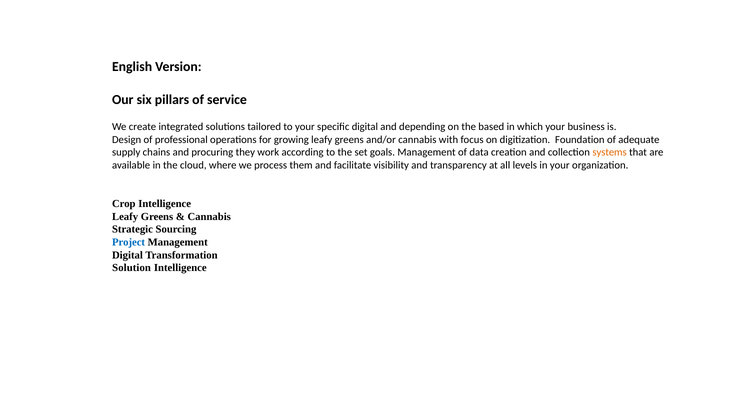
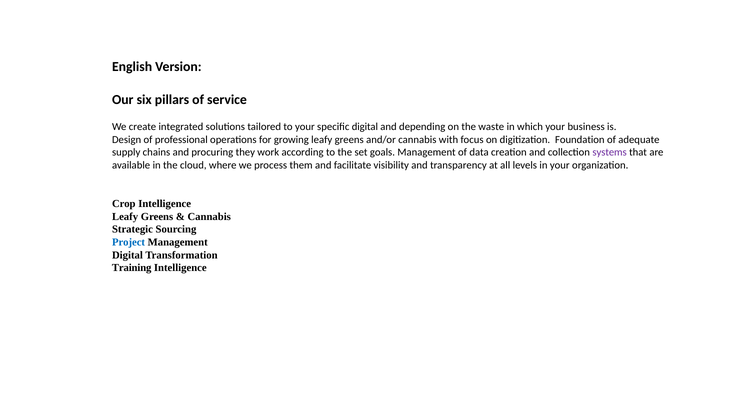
based: based -> waste (491, 127)
systems colour: orange -> purple (610, 152)
Solution: Solution -> Training (132, 268)
